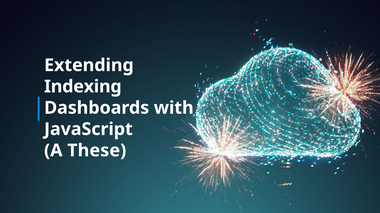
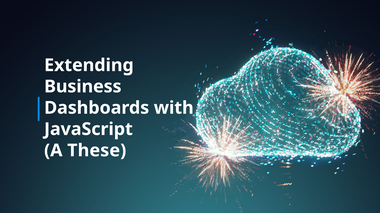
Indexing: Indexing -> Business (83, 87)
